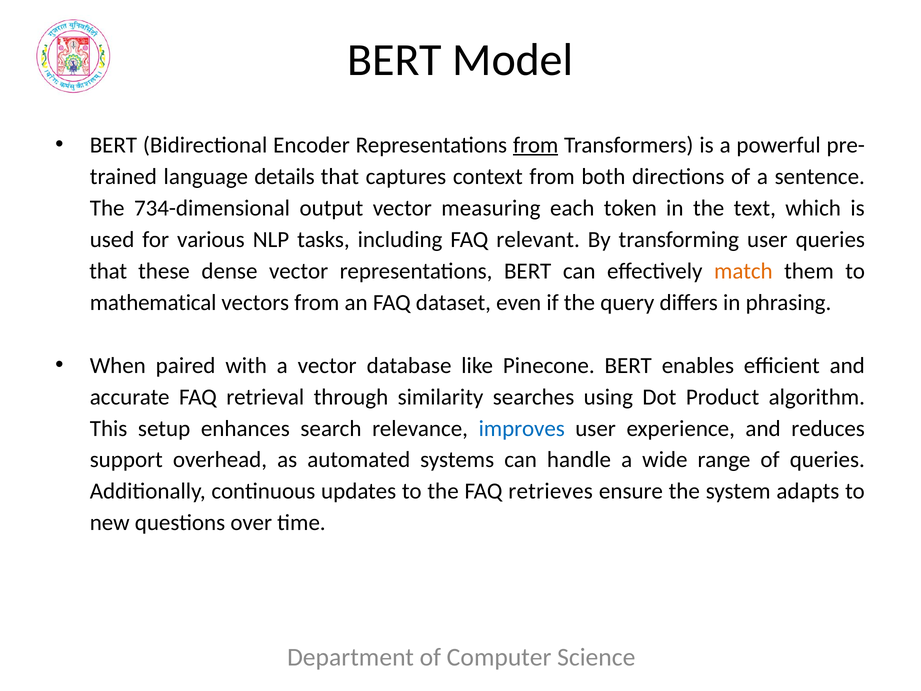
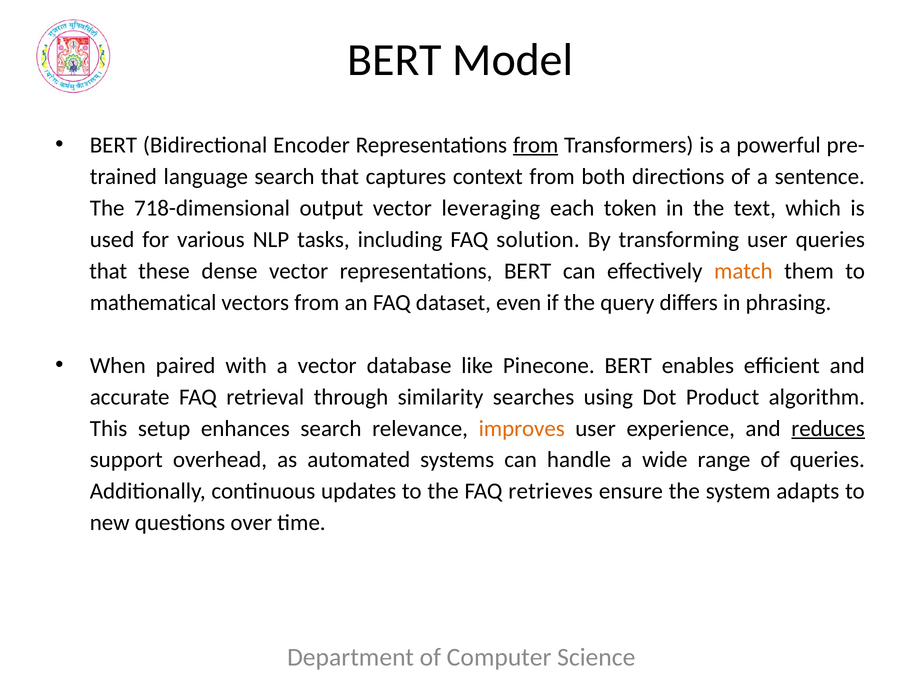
language details: details -> search (284, 176)
734-dimensional: 734-dimensional -> 718-dimensional (212, 208)
measuring: measuring -> leveraging (491, 208)
relevant: relevant -> solution (538, 239)
improves colour: blue -> orange (522, 428)
reduces underline: none -> present (828, 428)
